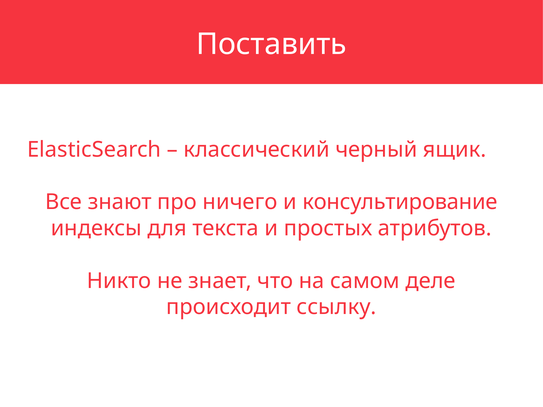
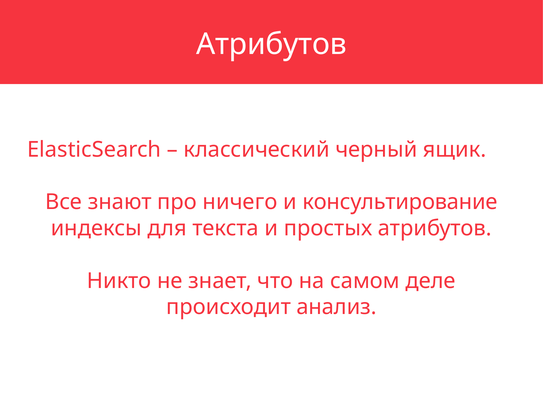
Поставить: Поставить -> Атрибутов (271, 44)
ссылку: ссылку -> анализ (337, 307)
